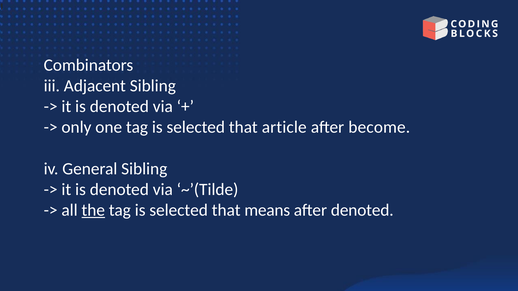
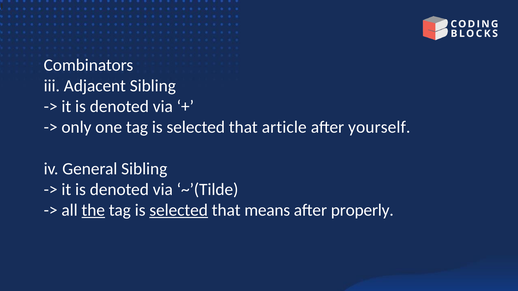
become: become -> yourself (379, 127)
selected underline: none -> present (179, 210)
after denoted: denoted -> properly (362, 210)
